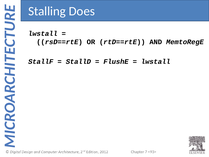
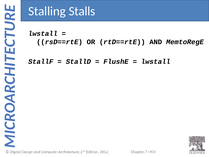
Does: Does -> Stalls (82, 11)
